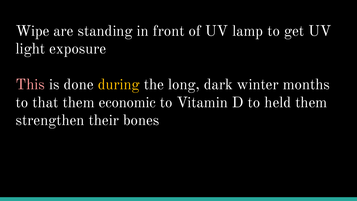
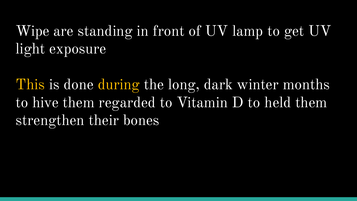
This colour: pink -> yellow (30, 84)
that: that -> hive (46, 102)
economic: economic -> regarded (127, 102)
